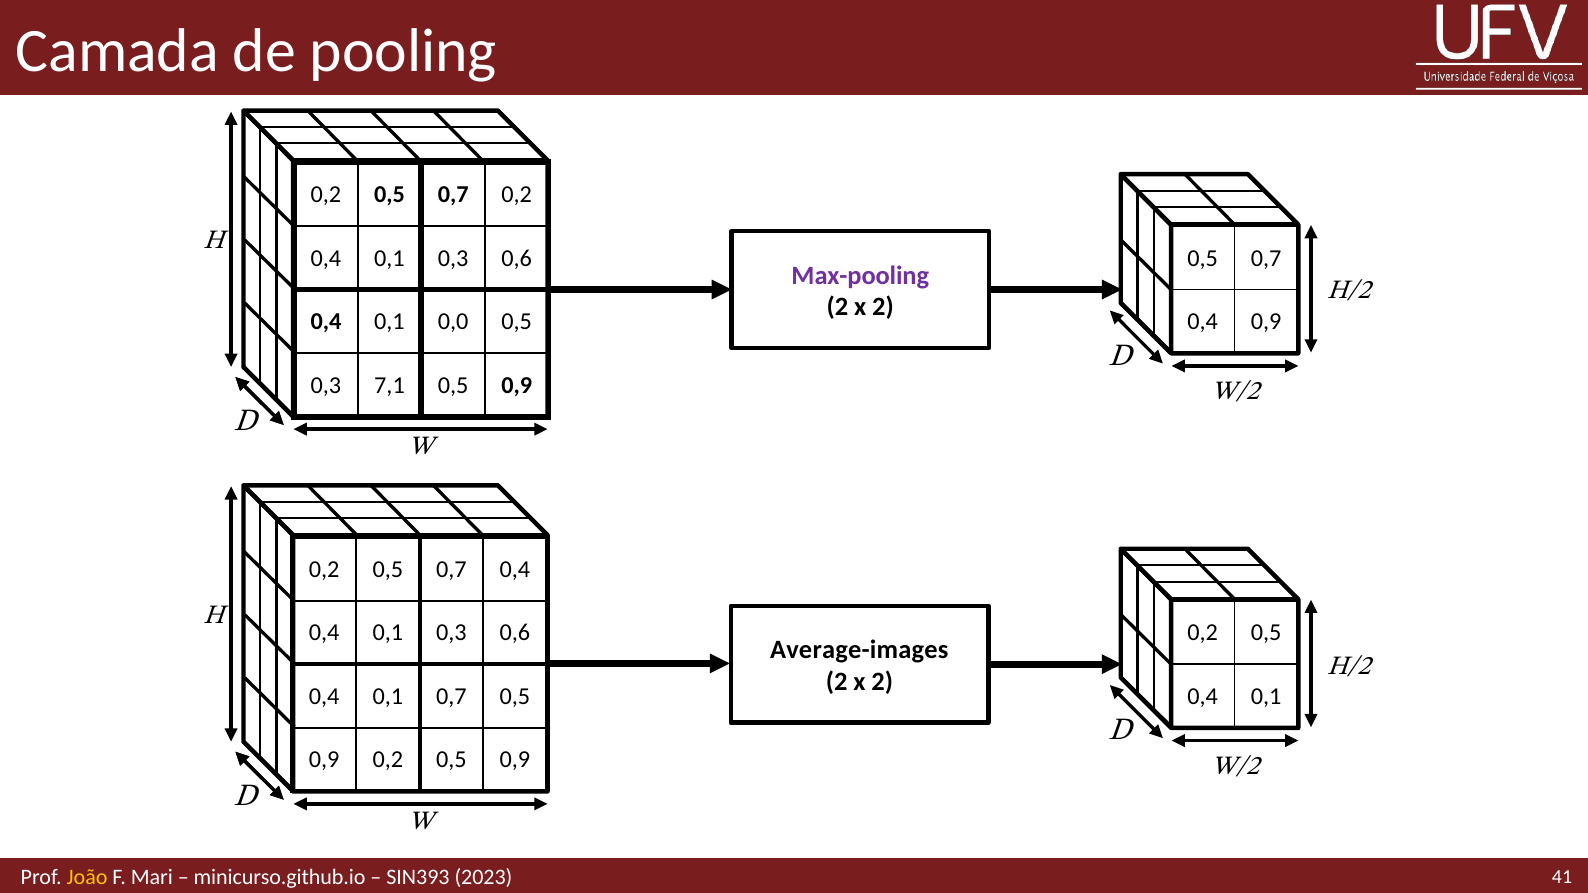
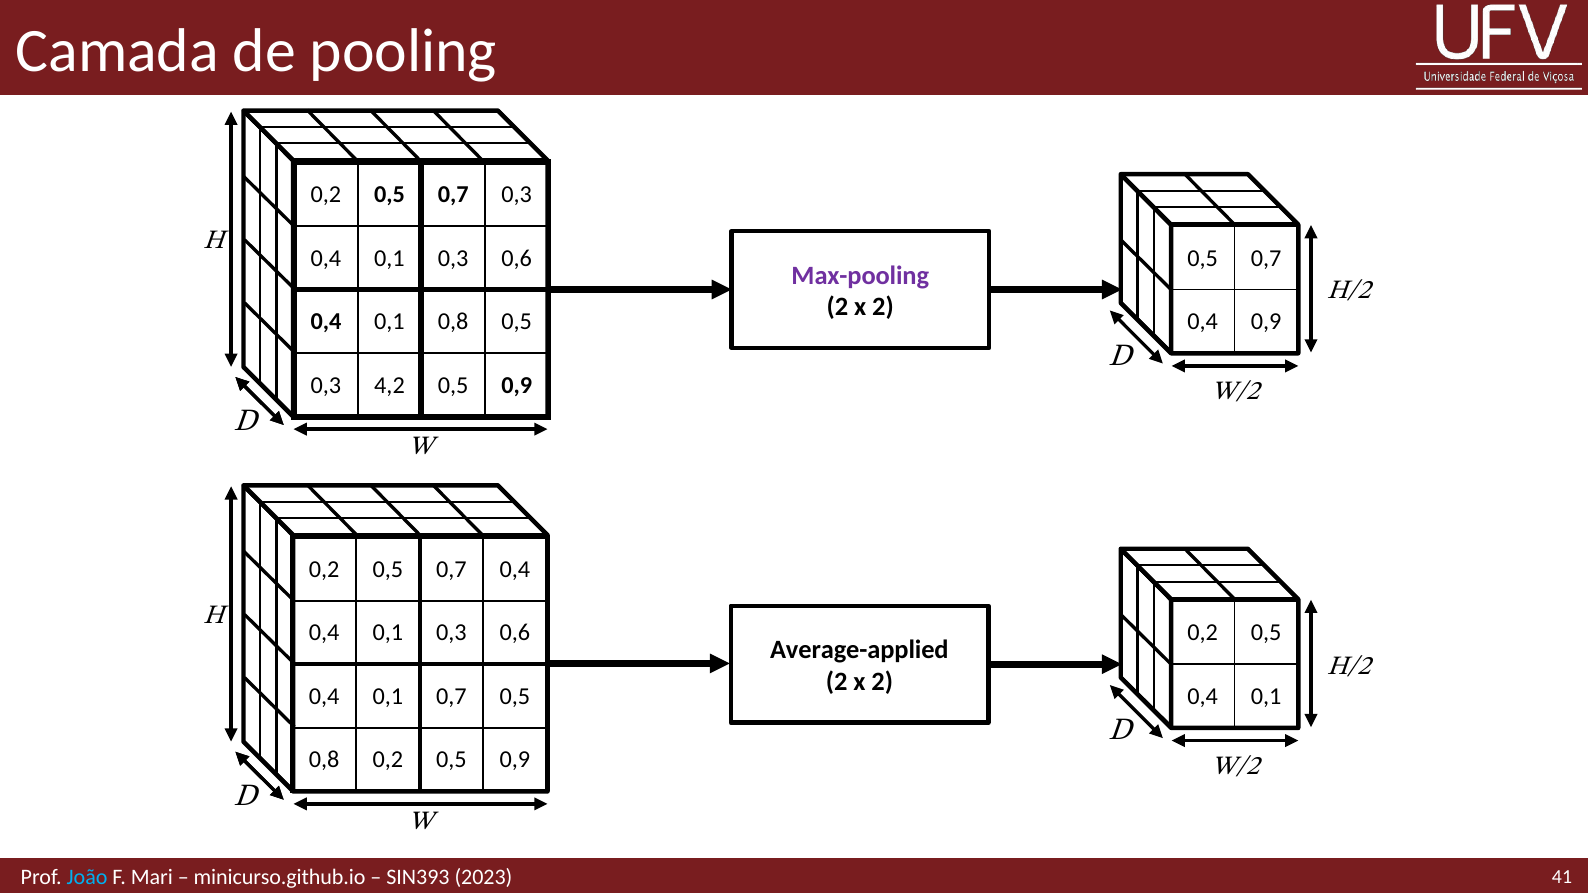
0,7 0,2: 0,2 -> 0,3 (517, 195)
0,1 0,0: 0,0 -> 0,8 (453, 322)
7,1: 7,1 -> 4,2 (390, 385)
Average-images: Average-images -> Average-applied (859, 650)
0,9: 0,9 -> 0,8 (324, 760)
João colour: yellow -> light blue (87, 878)
